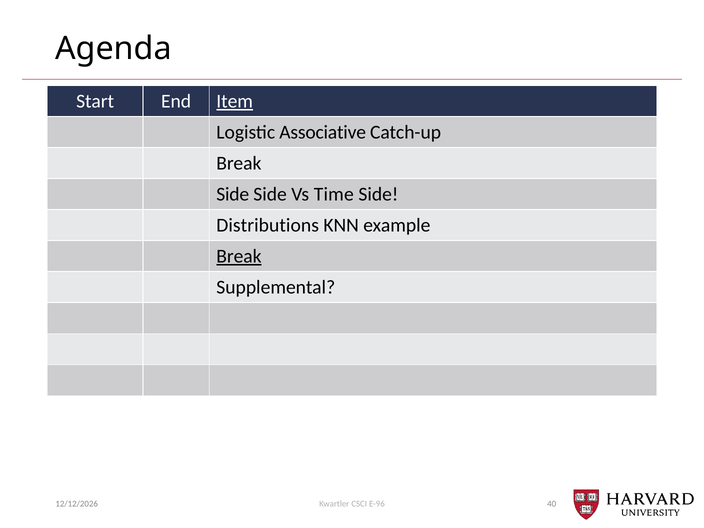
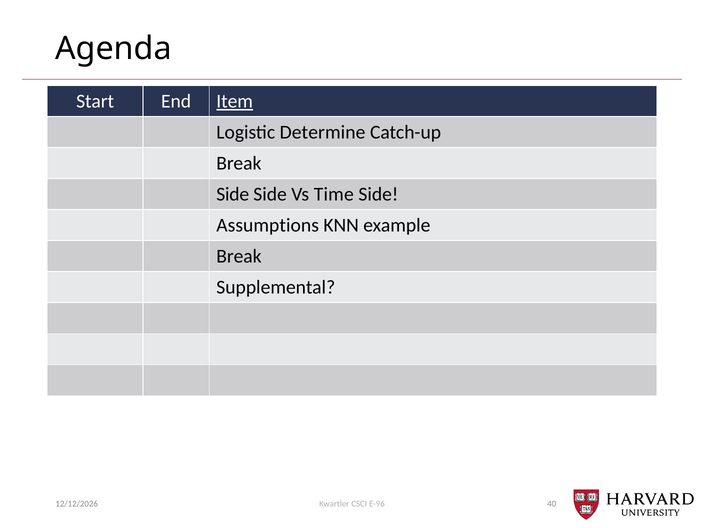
Associative: Associative -> Determine (323, 132)
Distributions: Distributions -> Assumptions (268, 225)
Break underline: present -> none (239, 256)
